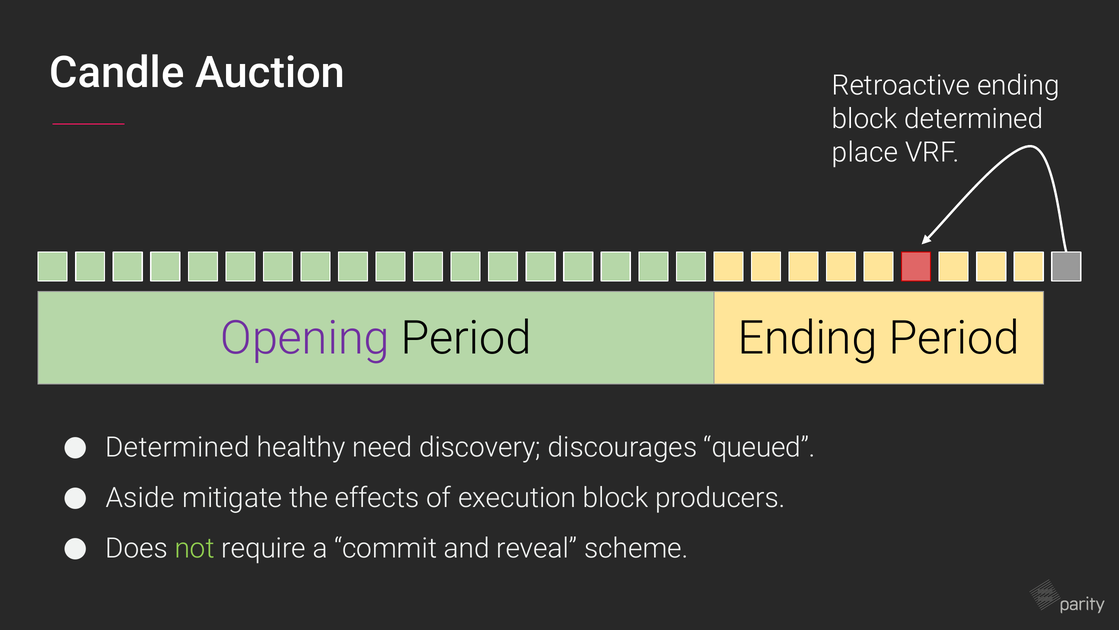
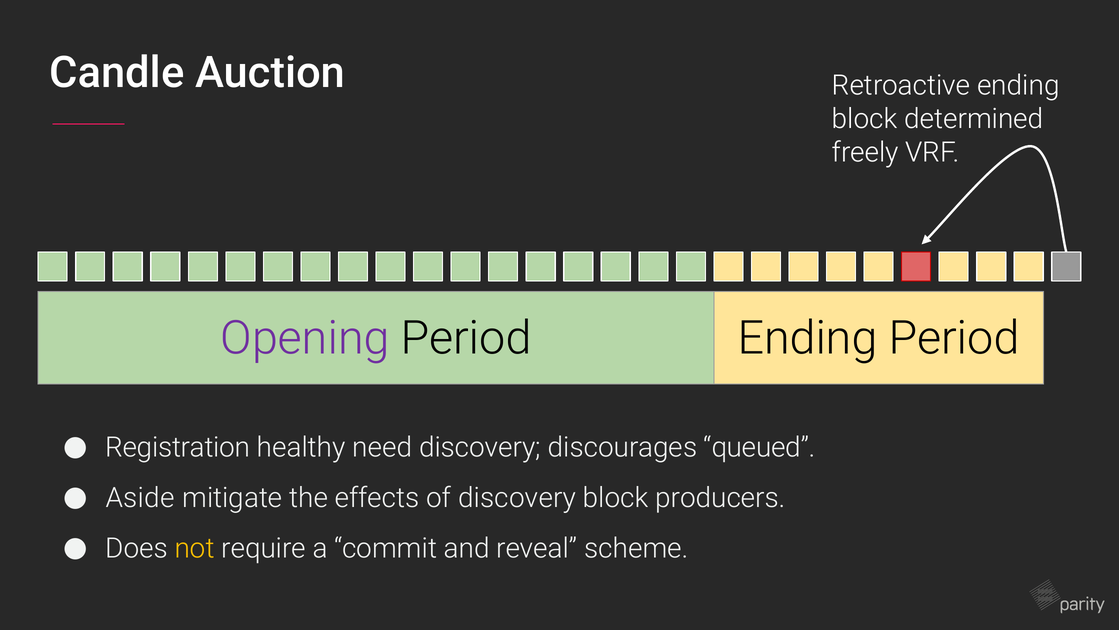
place: place -> freely (865, 153)
Determined: Determined -> Registration (178, 447)
of execution: execution -> discovery (517, 498)
not colour: light green -> yellow (195, 548)
